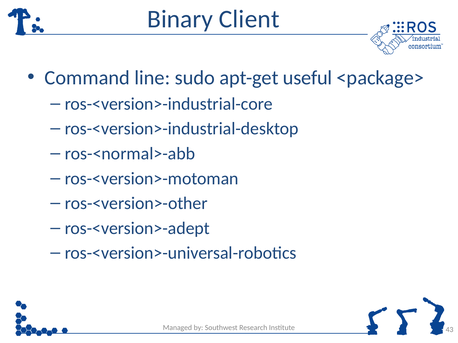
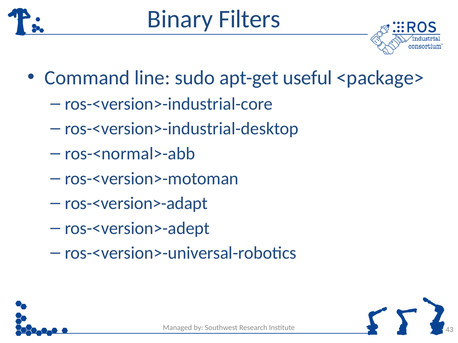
Client: Client -> Filters (249, 19)
ros-<version>-other: ros-<version>-other -> ros-<version>-adapt (136, 204)
